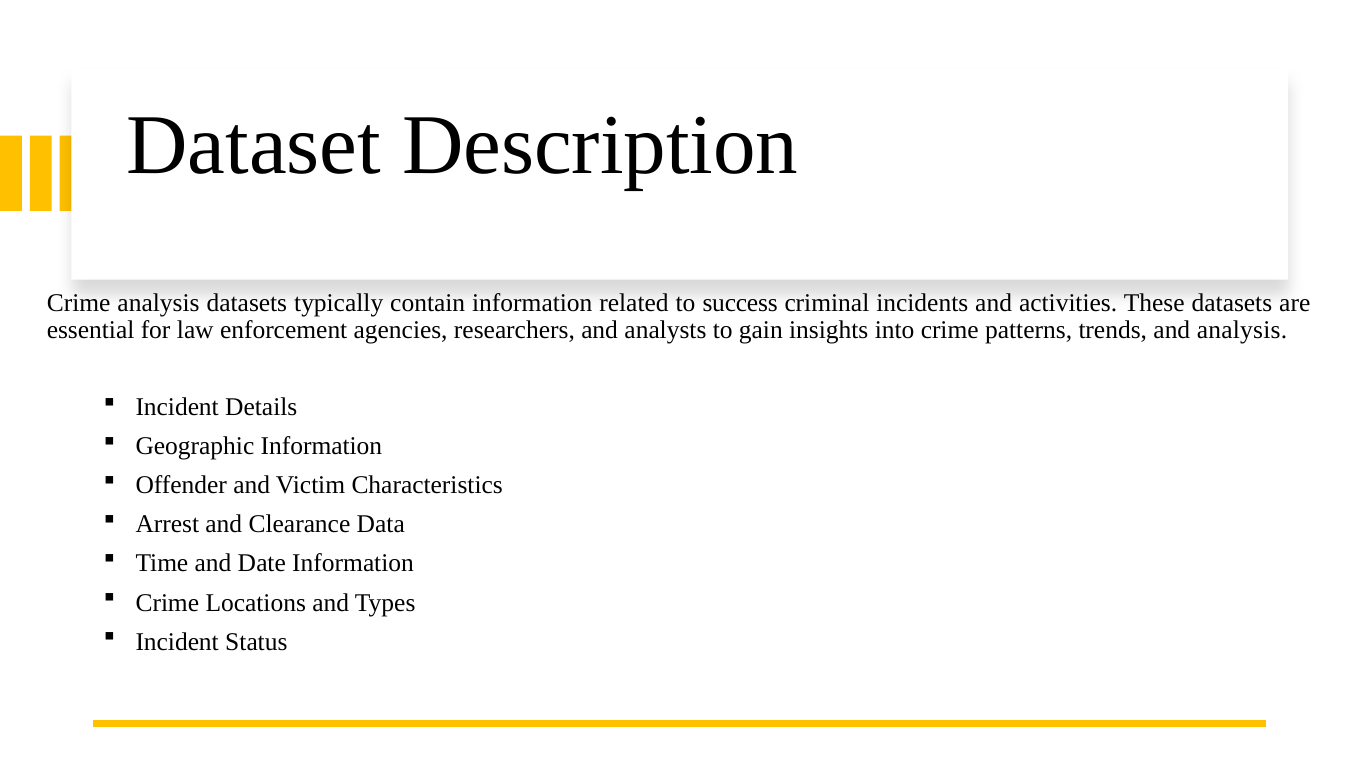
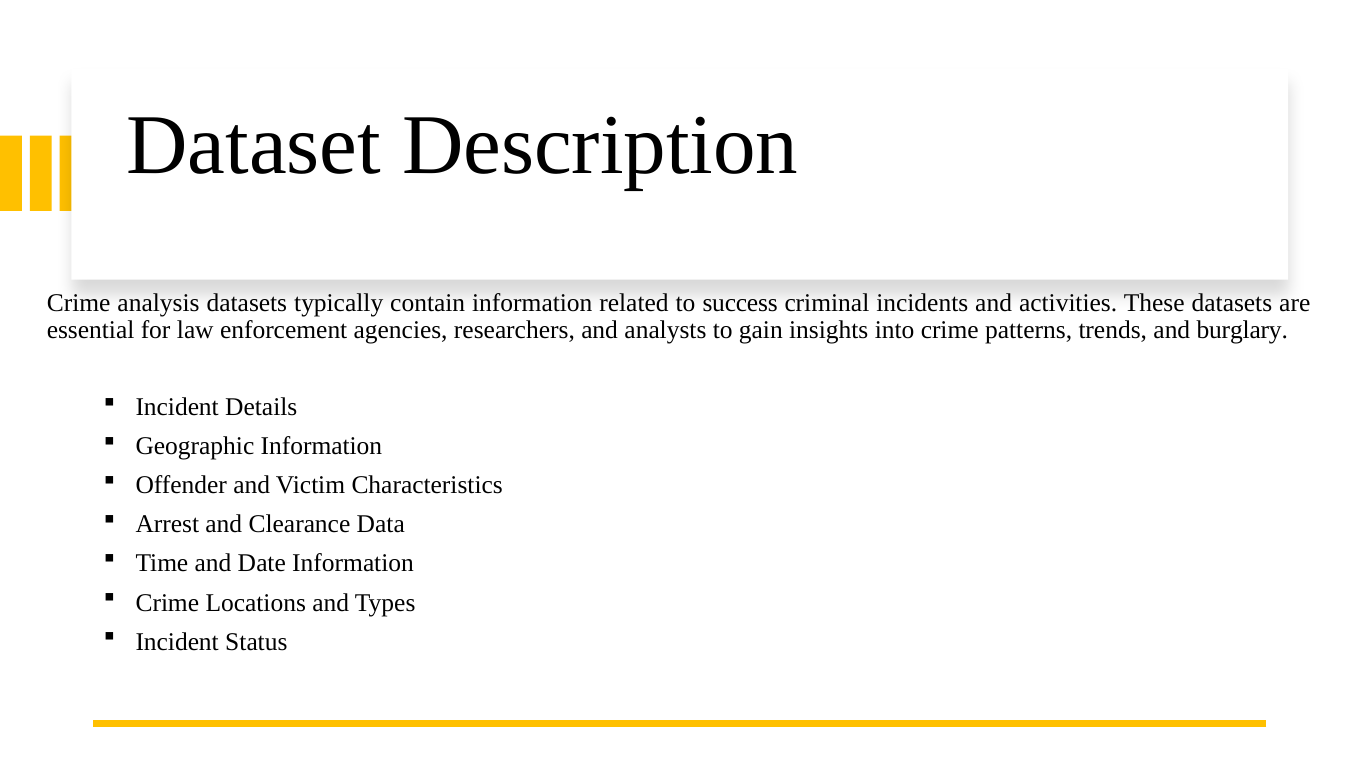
and analysis: analysis -> burglary (1242, 330)
